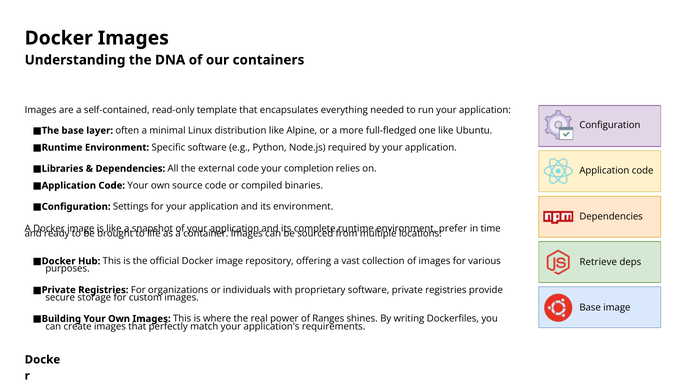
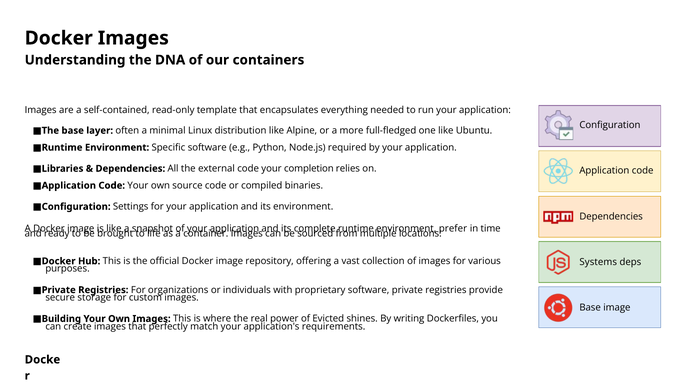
Retrieve: Retrieve -> Systems (598, 262)
Ranges: Ranges -> Evicted (328, 319)
